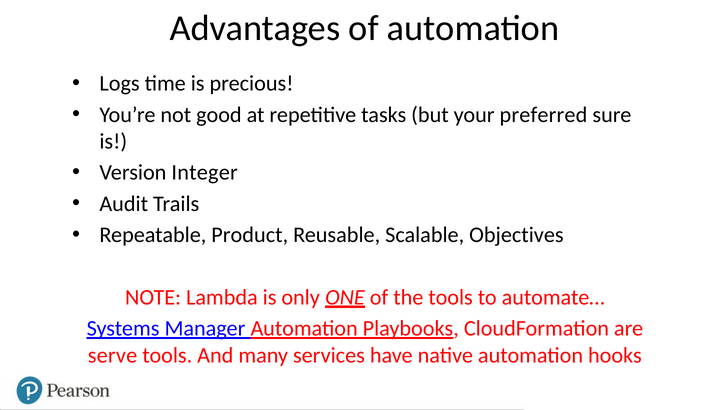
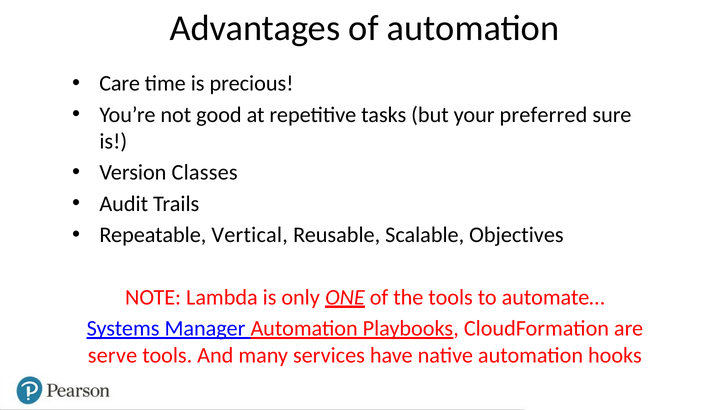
Logs: Logs -> Care (120, 83)
Integer: Integer -> Classes (205, 172)
Product: Product -> Vertical (250, 235)
